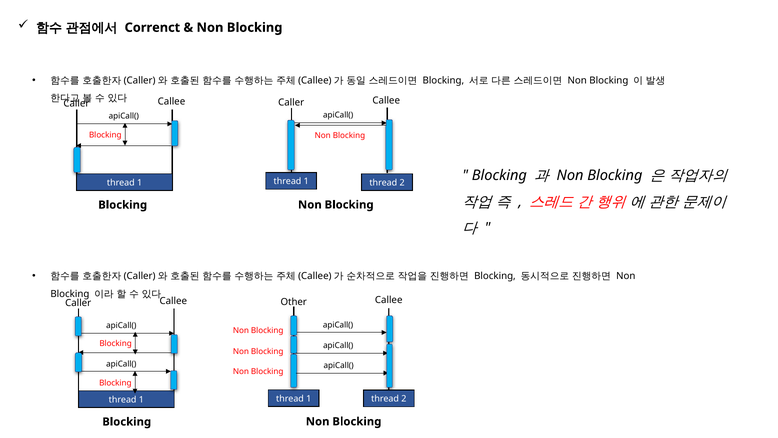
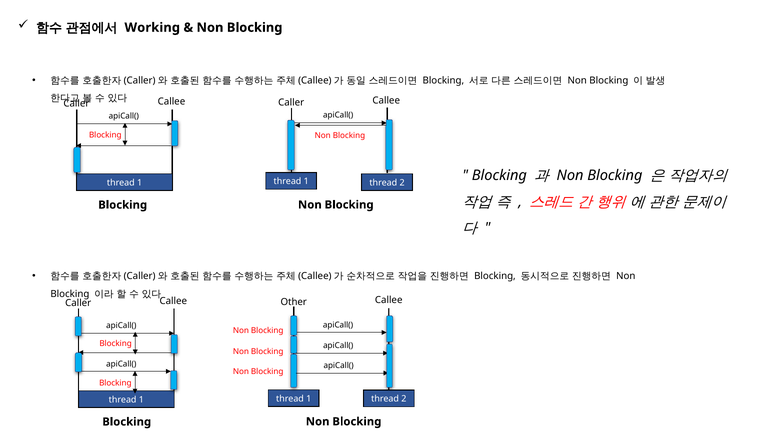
Correnct: Correnct -> Working (152, 28)
